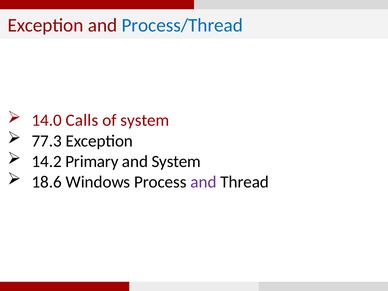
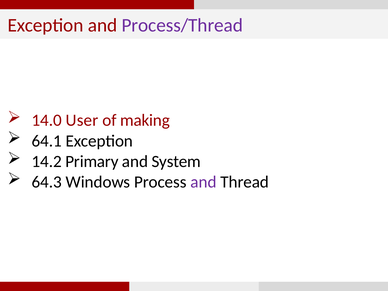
Process/Thread colour: blue -> purple (182, 25)
Calls: Calls -> User (82, 120)
of system: system -> making (145, 120)
77.3: 77.3 -> 64.1 (47, 141)
18.6: 18.6 -> 64.3 (47, 182)
